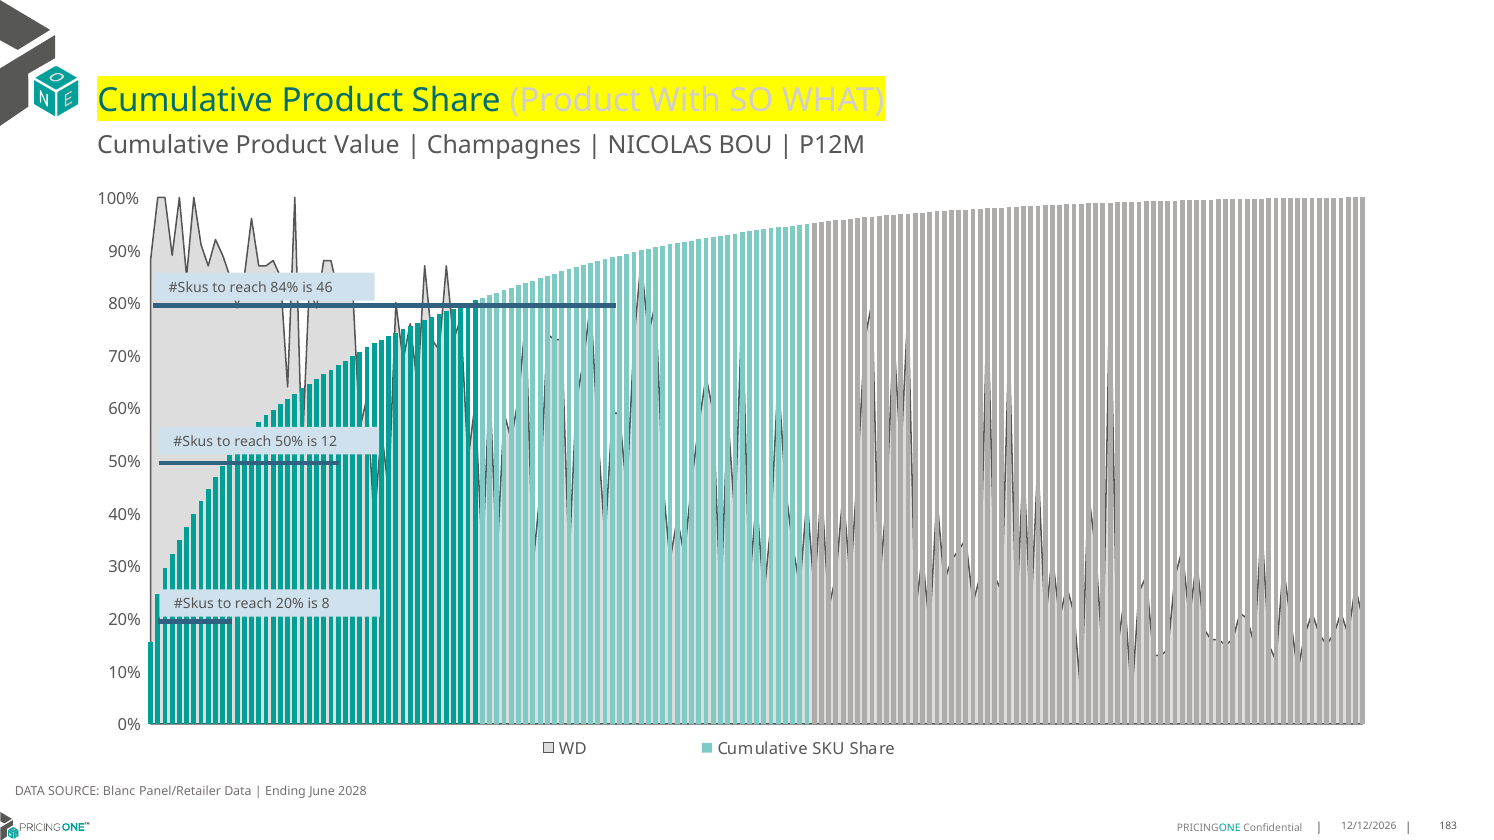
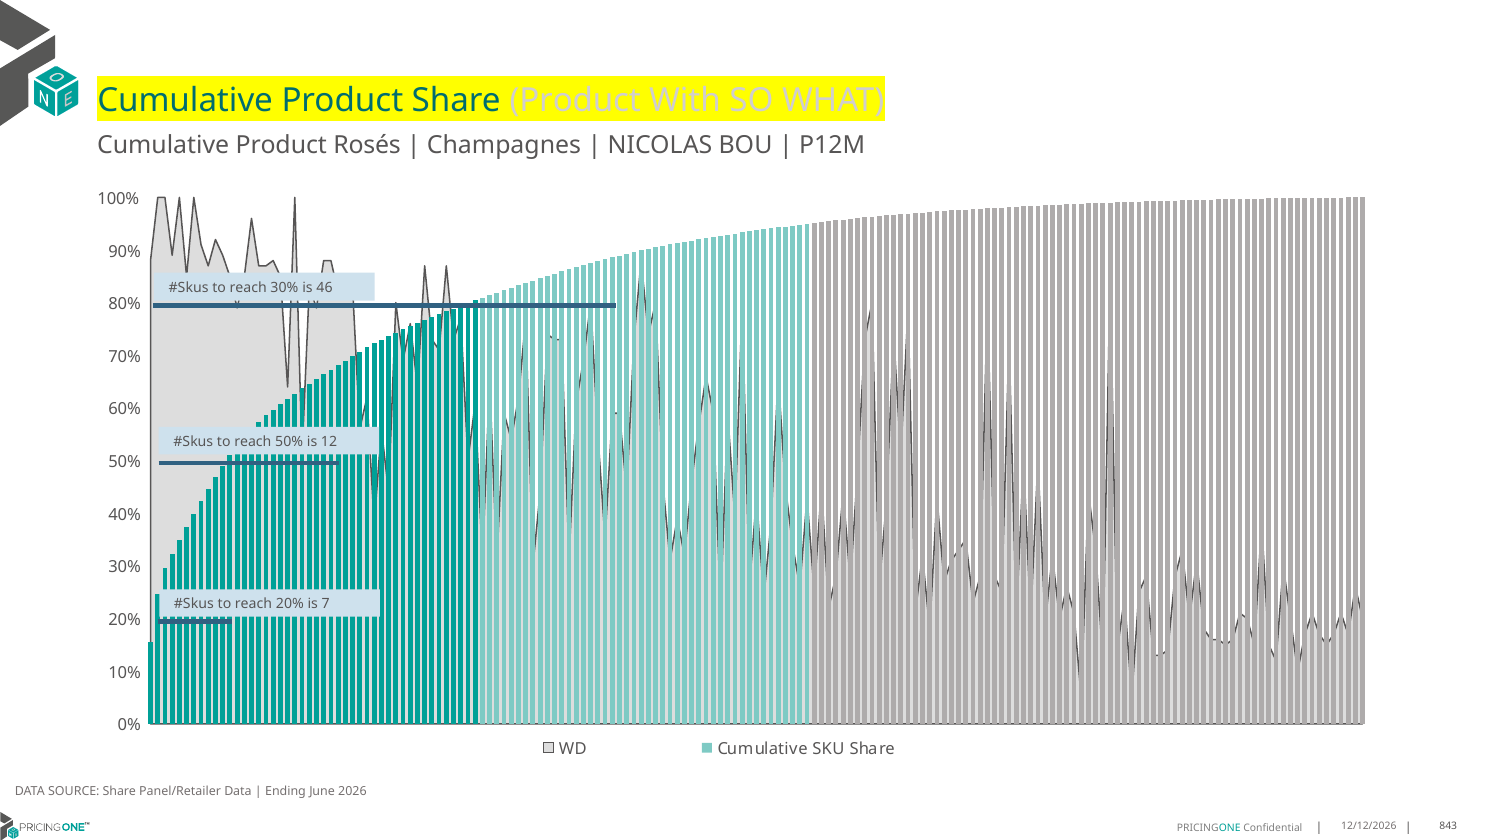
Value: Value -> Rosés (367, 146)
reach 84%: 84% -> 30% (284, 288)
8: 8 -> 7 (326, 604)
SOURCE Blanc: Blanc -> Share (119, 792)
2028: 2028 -> 2026 (352, 792)
183: 183 -> 843 (1448, 826)
